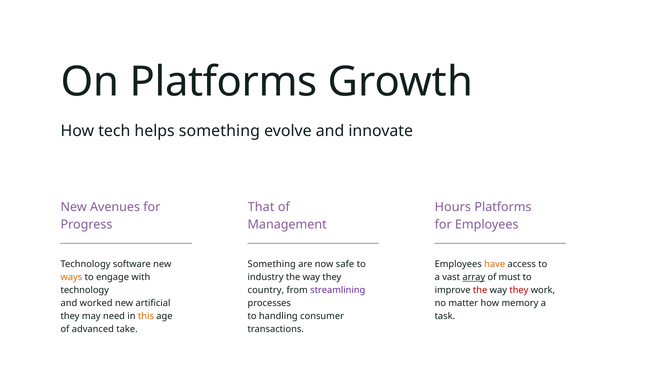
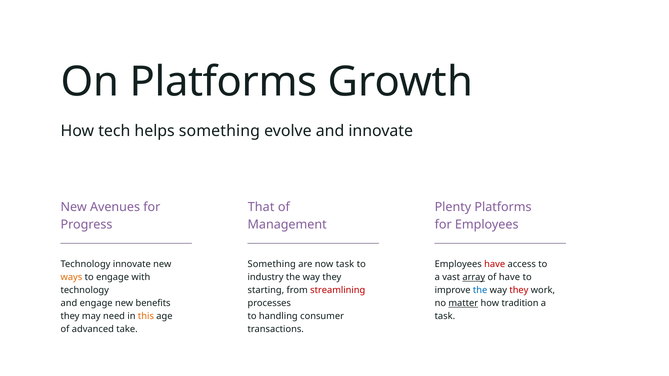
Hours: Hours -> Plenty (453, 207)
Technology software: software -> innovate (132, 264)
now safe: safe -> task (345, 264)
have colour: orange -> red (495, 264)
of must: must -> have (510, 277)
country: country -> starting (266, 290)
streamlining colour: purple -> red (338, 290)
the colour: red -> blue (480, 290)
and worked: worked -> engage (96, 303)
artificial: artificial -> benefits (153, 303)
matter underline: none -> present (463, 303)
memory: memory -> tradition (520, 303)
